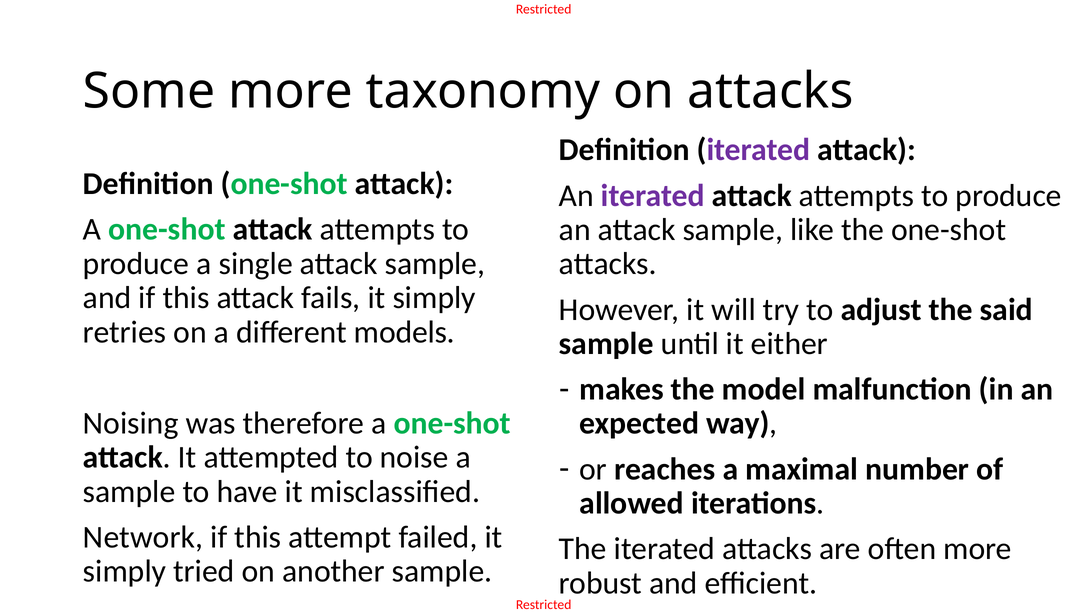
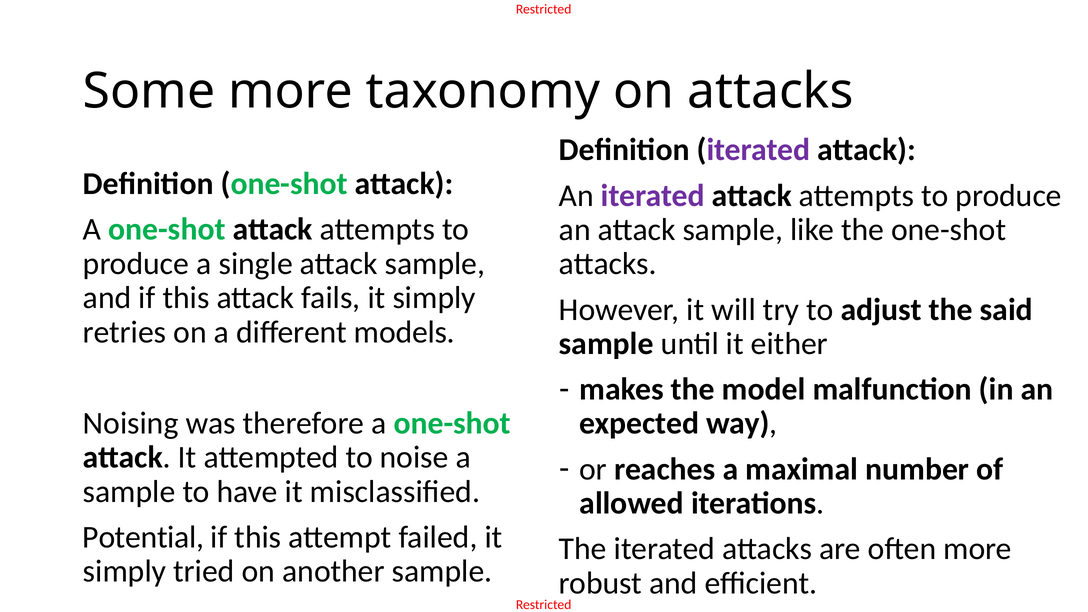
Network: Network -> Potential (143, 537)
